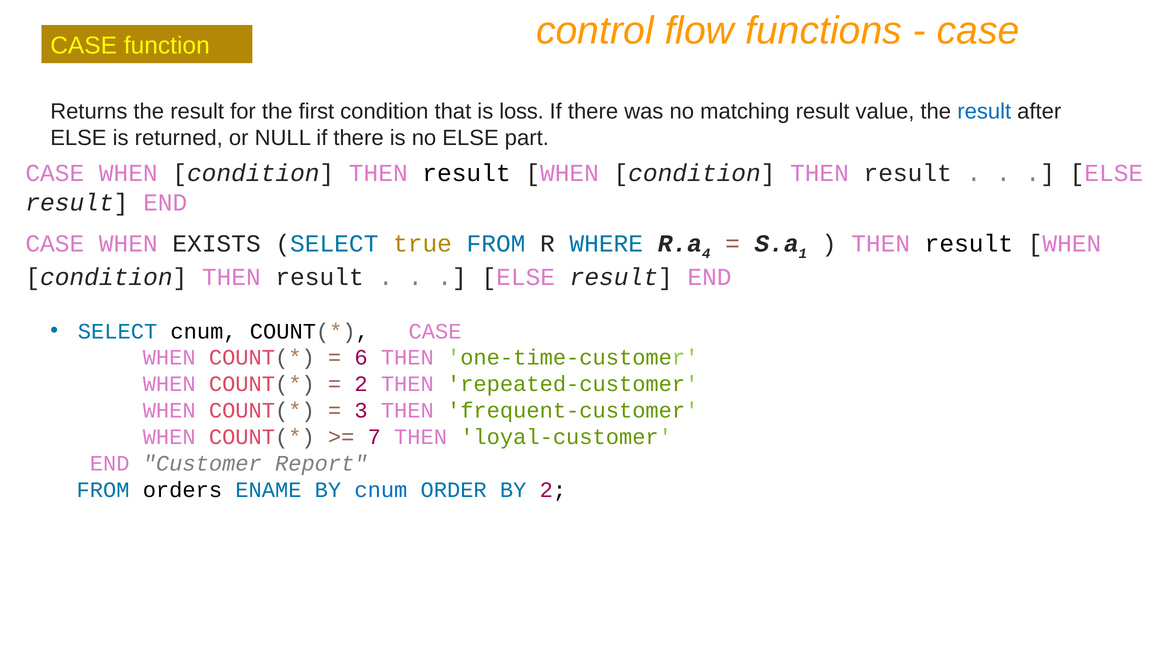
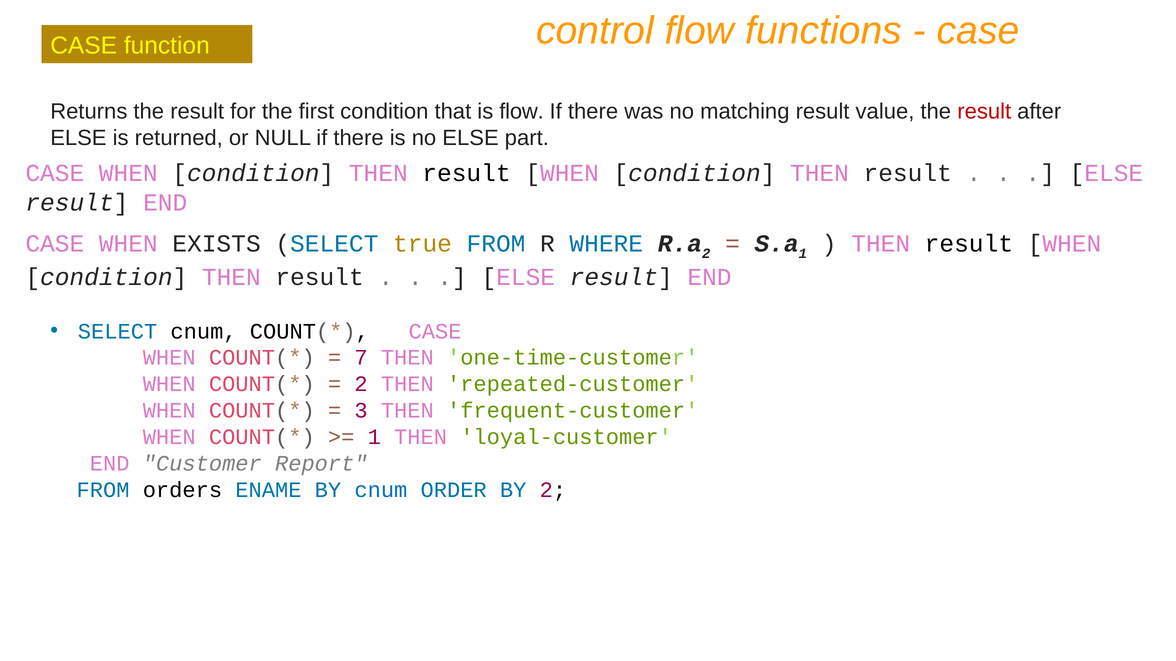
is loss: loss -> flow (522, 112)
result colour: blue -> red (984, 112)
4: 4 -> 2 (706, 254)
6: 6 -> 7 (361, 358)
7: 7 -> 1 (374, 437)
